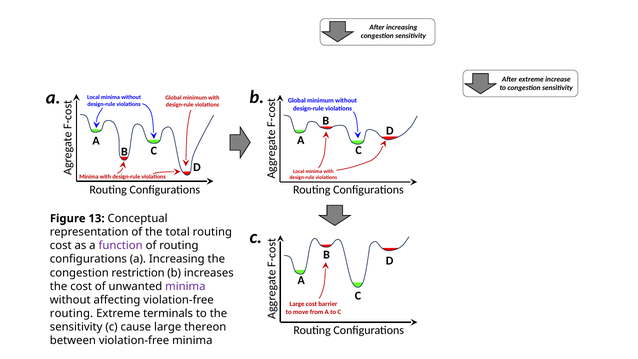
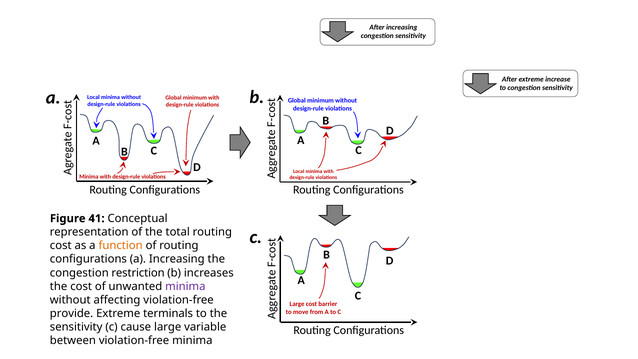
13: 13 -> 41 (97, 218)
function colour: purple -> orange (121, 246)
routing: routing -> provide (72, 313)
thereon: thereon -> variable (205, 327)
